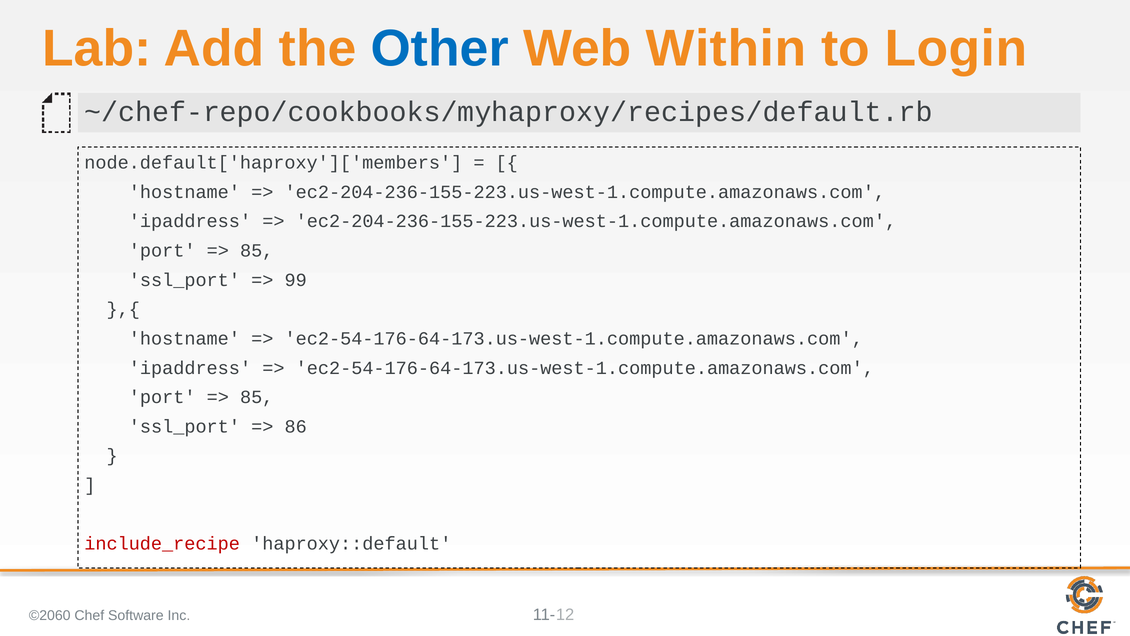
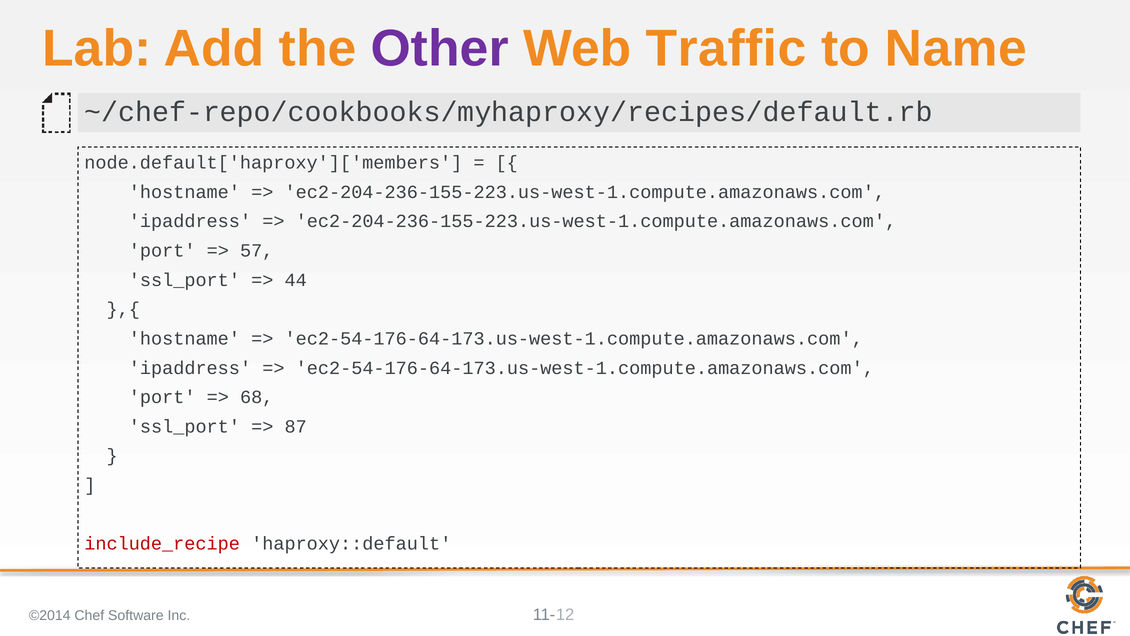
Other colour: blue -> purple (440, 49)
Within: Within -> Traffic (726, 49)
Login: Login -> Name (956, 49)
85: 85 -> 57 (257, 250)
99: 99 -> 44 (296, 280)
85: 85 -> 68 (257, 397)
86: 86 -> 87 (296, 426)
©2060: ©2060 -> ©2014 (50, 615)
